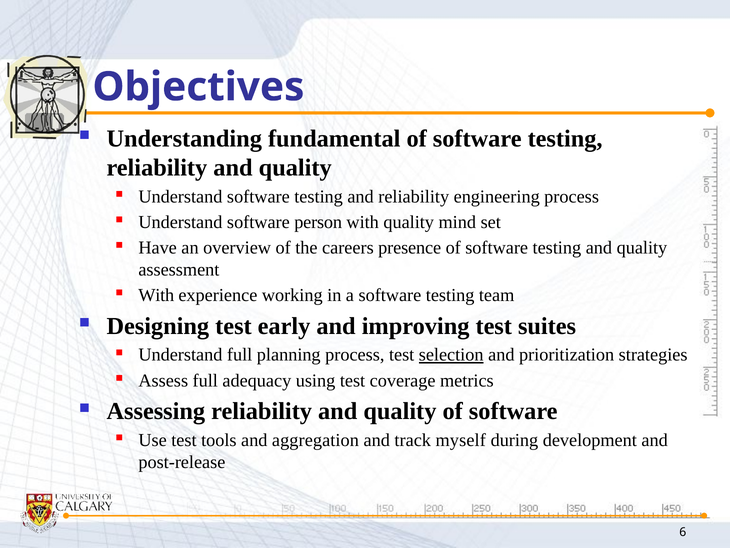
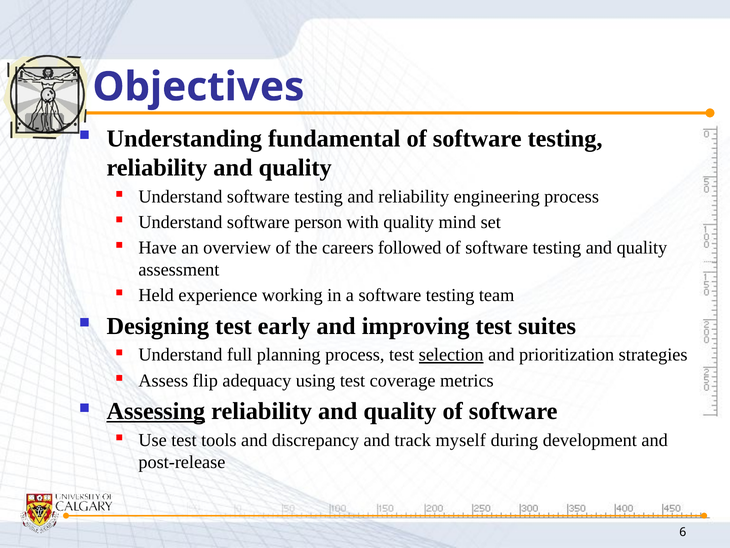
presence: presence -> followed (410, 248)
With: With -> Held (156, 295)
Assess full: full -> flip (205, 380)
Assessing underline: none -> present (156, 411)
aggregation: aggregation -> discrepancy (316, 440)
